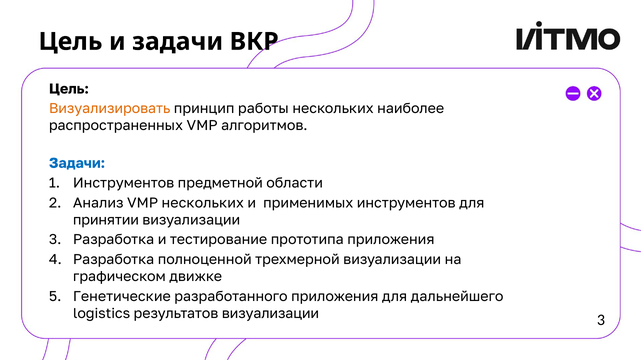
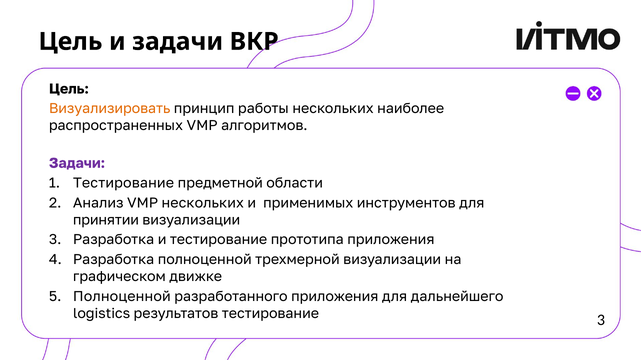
Задачи colour: blue -> purple (77, 163)
Инструментов: Инструментов -> Тестирование (124, 183)
Генетические: Генетические -> Полноценной (122, 297)
результатов визуализации: визуализации -> тестирование (270, 314)
